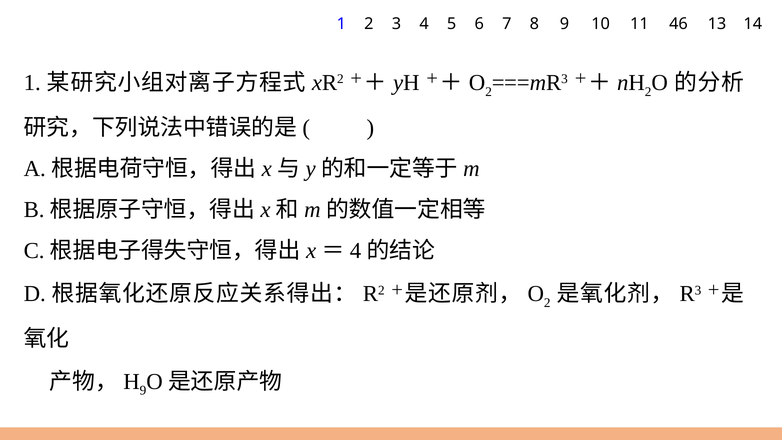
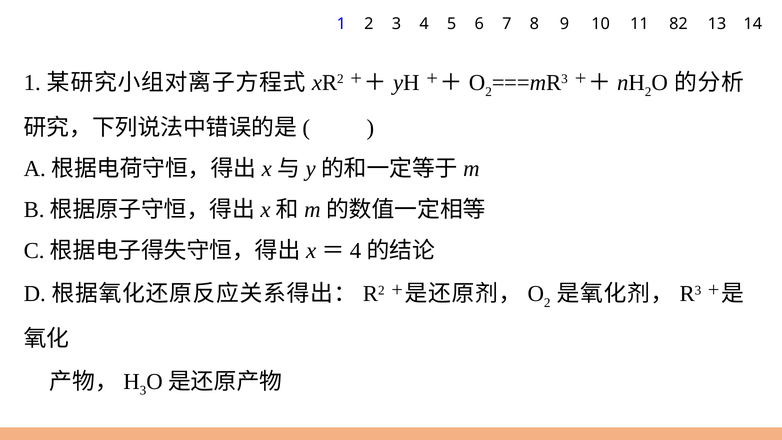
46: 46 -> 82 (679, 24)
9: 9 -> 3 (143, 391)
